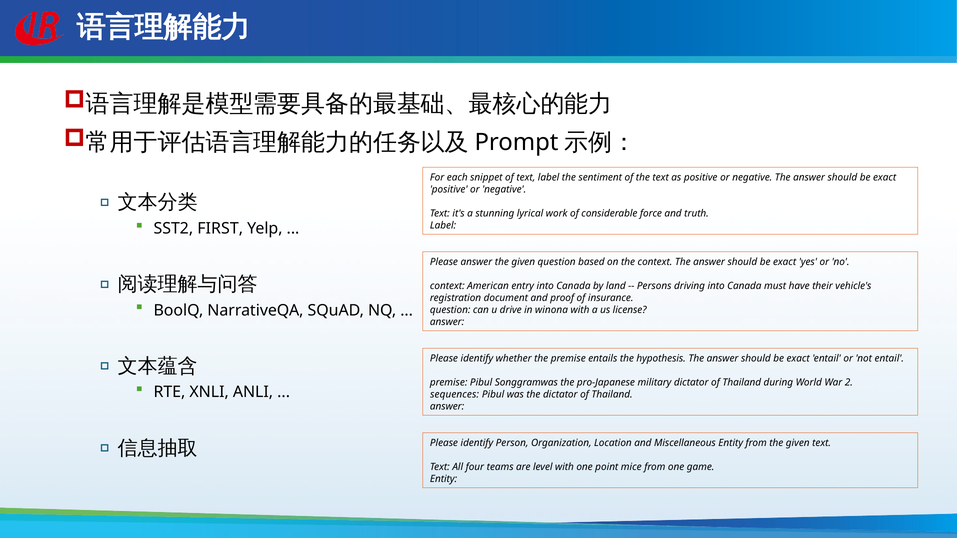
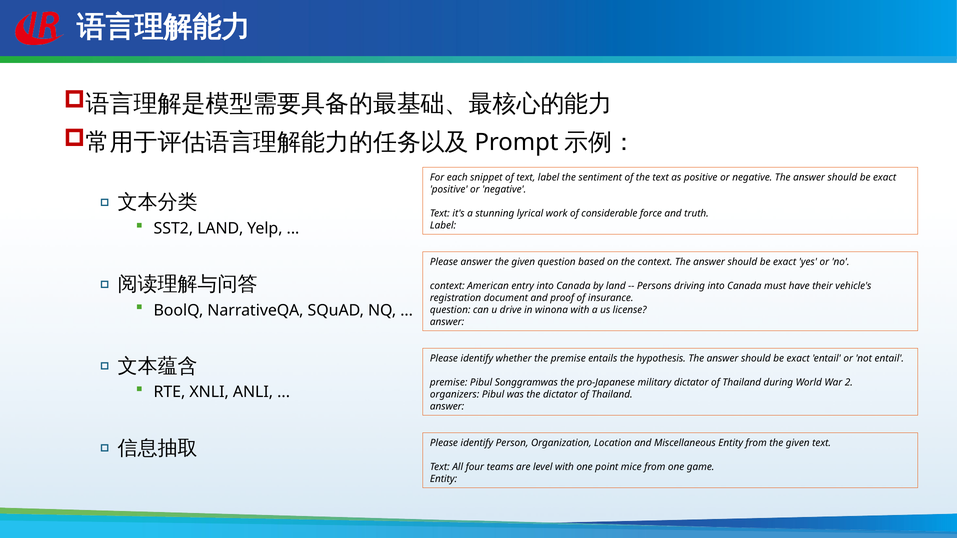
SST2 FIRST: FIRST -> LAND (220, 229)
sequences: sequences -> organizers (455, 394)
